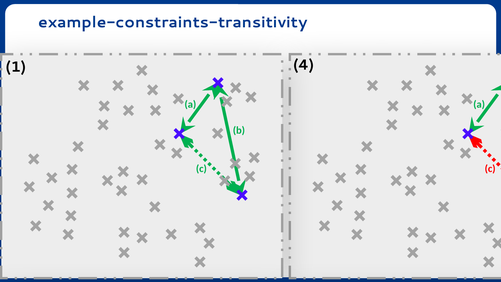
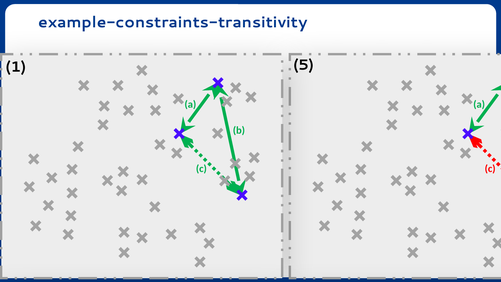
4: 4 -> 5 (303, 65)
